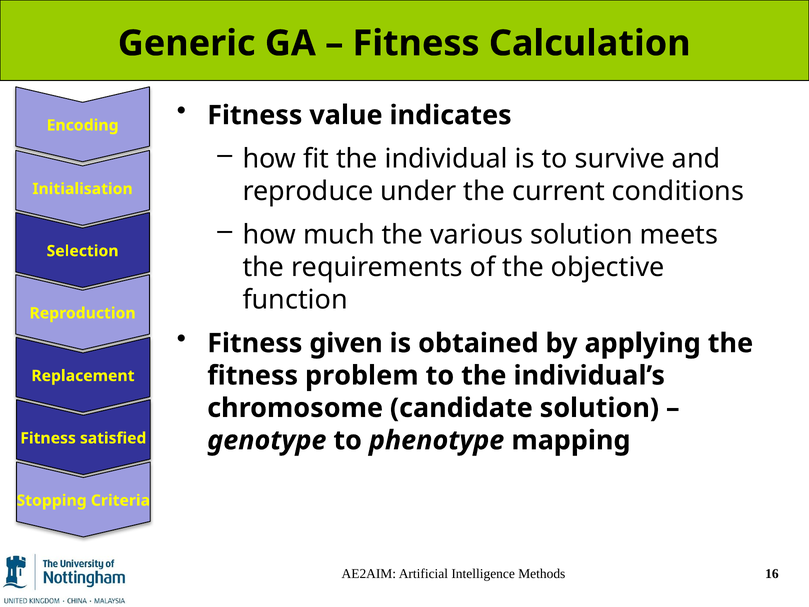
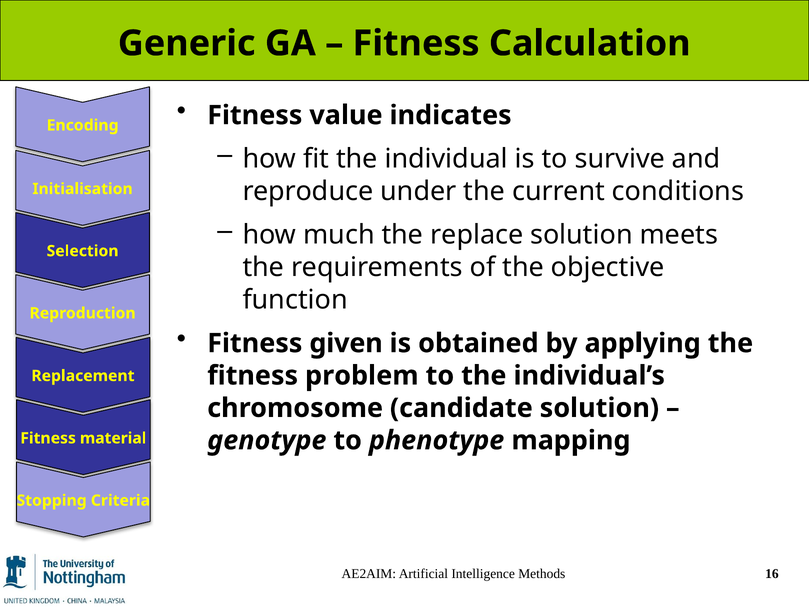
various: various -> replace (477, 235)
satisfied: satisfied -> material (113, 438)
